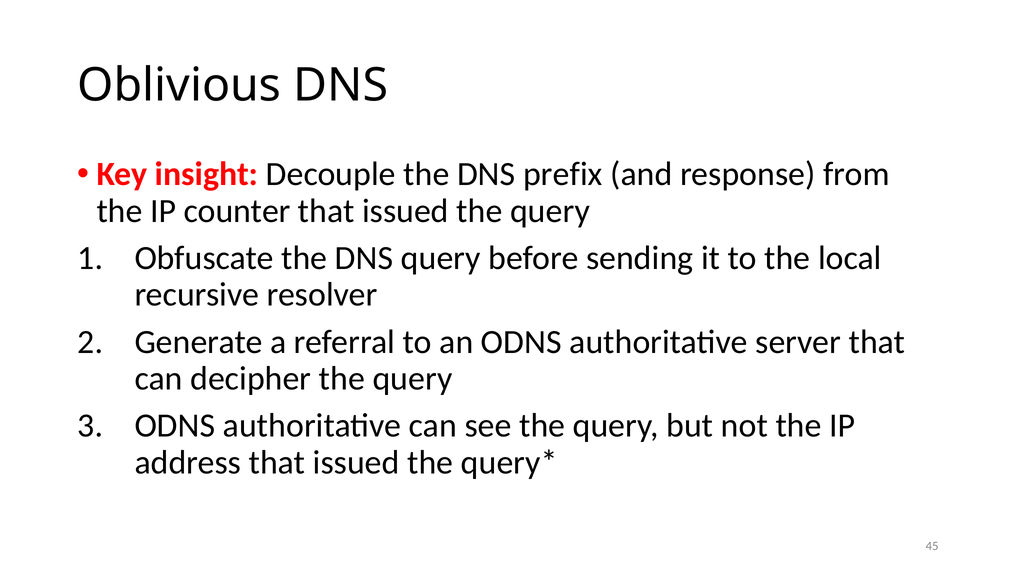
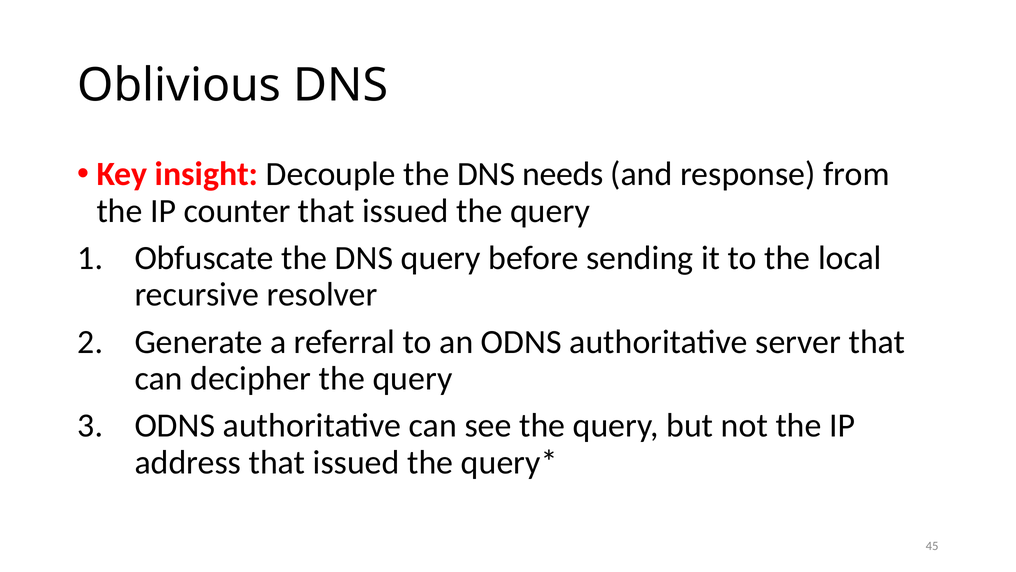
prefix: prefix -> needs (563, 174)
